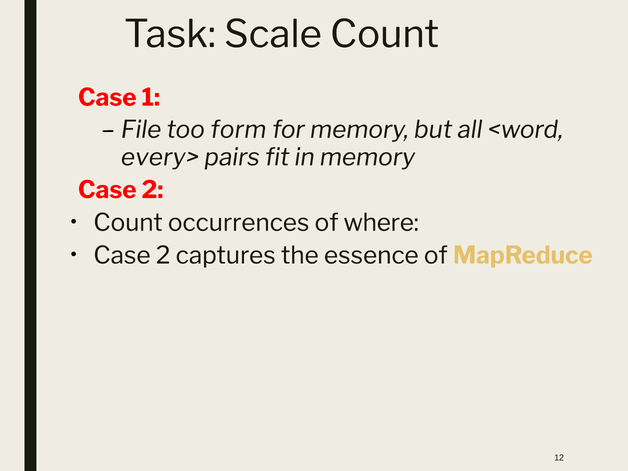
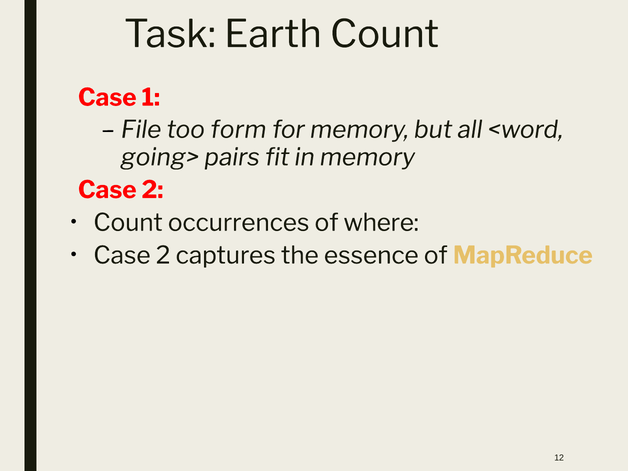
Scale: Scale -> Earth (273, 34)
every>: every> -> going> (160, 157)
